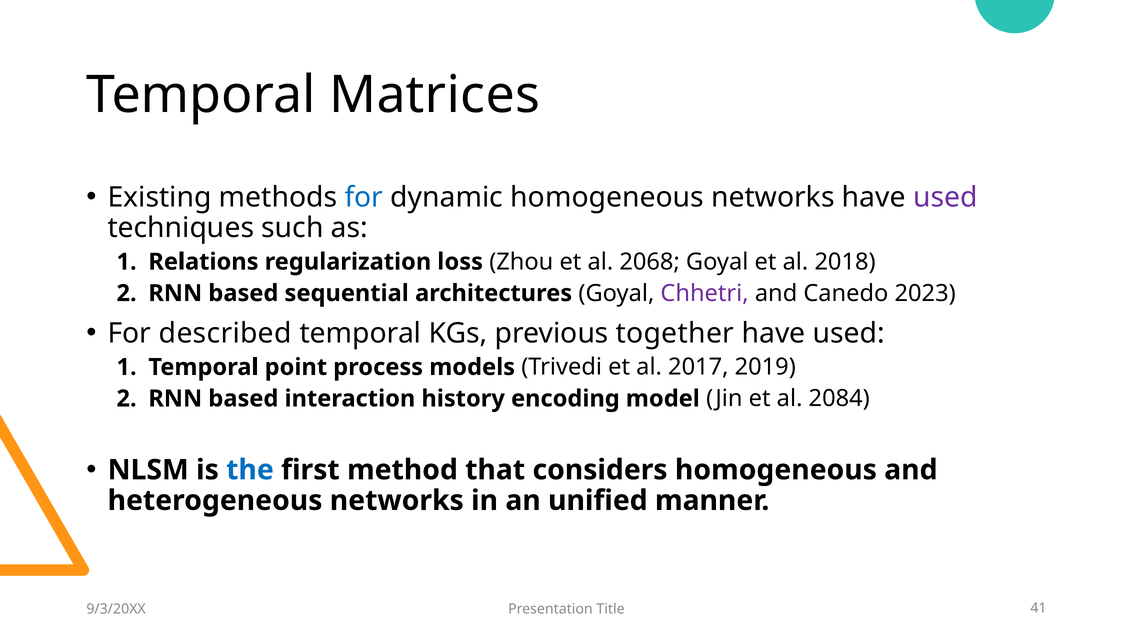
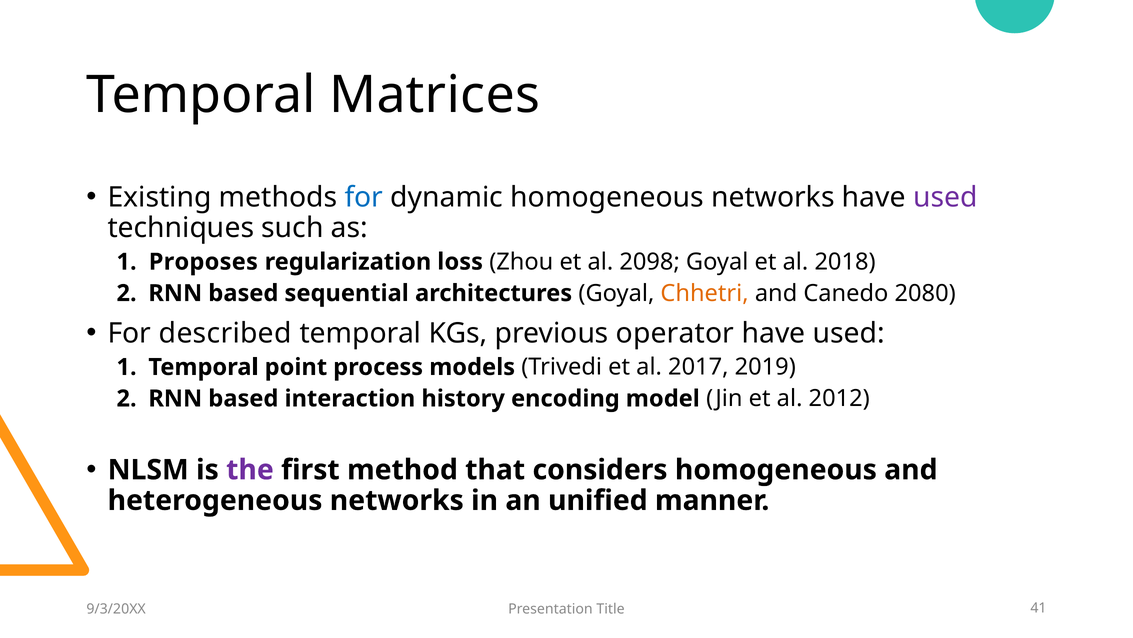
Relations: Relations -> Proposes (203, 262)
2068: 2068 -> 2098 (650, 262)
Chhetri colour: purple -> orange (705, 293)
2023: 2023 -> 2080 (925, 293)
together: together -> operator (675, 333)
2084: 2084 -> 2012 (839, 398)
the colour: blue -> purple (250, 469)
